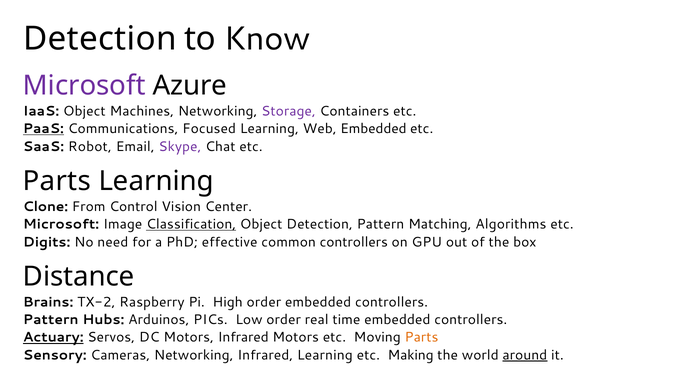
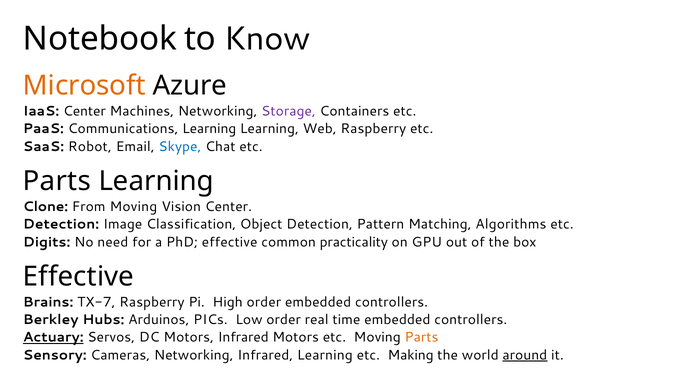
Detection: Detection -> Notebook (100, 39)
Microsoft colour: purple -> orange (84, 86)
IaaS Object: Object -> Center (84, 111)
PaaS underline: present -> none (43, 129)
Communications Focused: Focused -> Learning (209, 129)
Web Embedded: Embedded -> Raspberry (373, 129)
Skype colour: purple -> blue (180, 147)
From Control: Control -> Moving (133, 207)
Microsoft: Microsoft -> Detection (61, 224)
Classification underline: present -> none (191, 224)
common controllers: controllers -> practicality (354, 242)
Distance: Distance -> Effective (79, 277)
TX-2: TX-2 -> TX-7 (96, 302)
Pattern: Pattern -> Berkley (51, 320)
